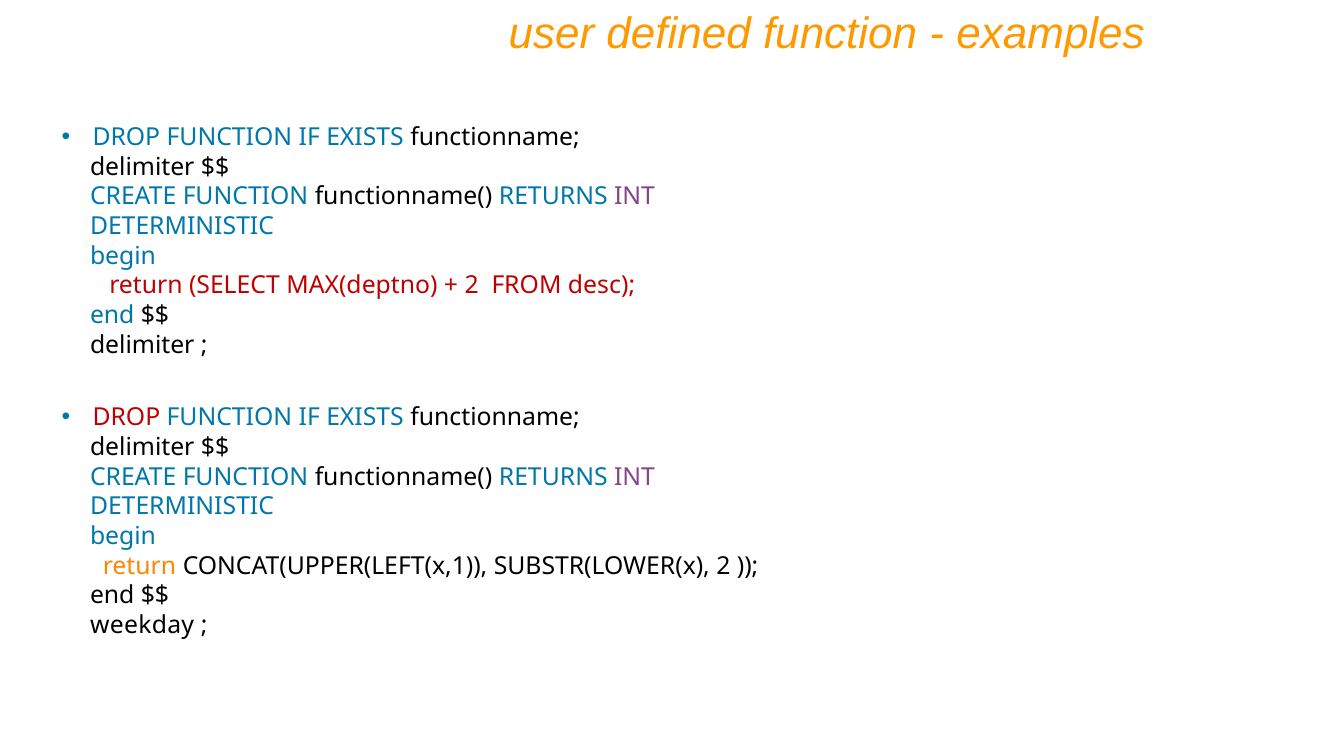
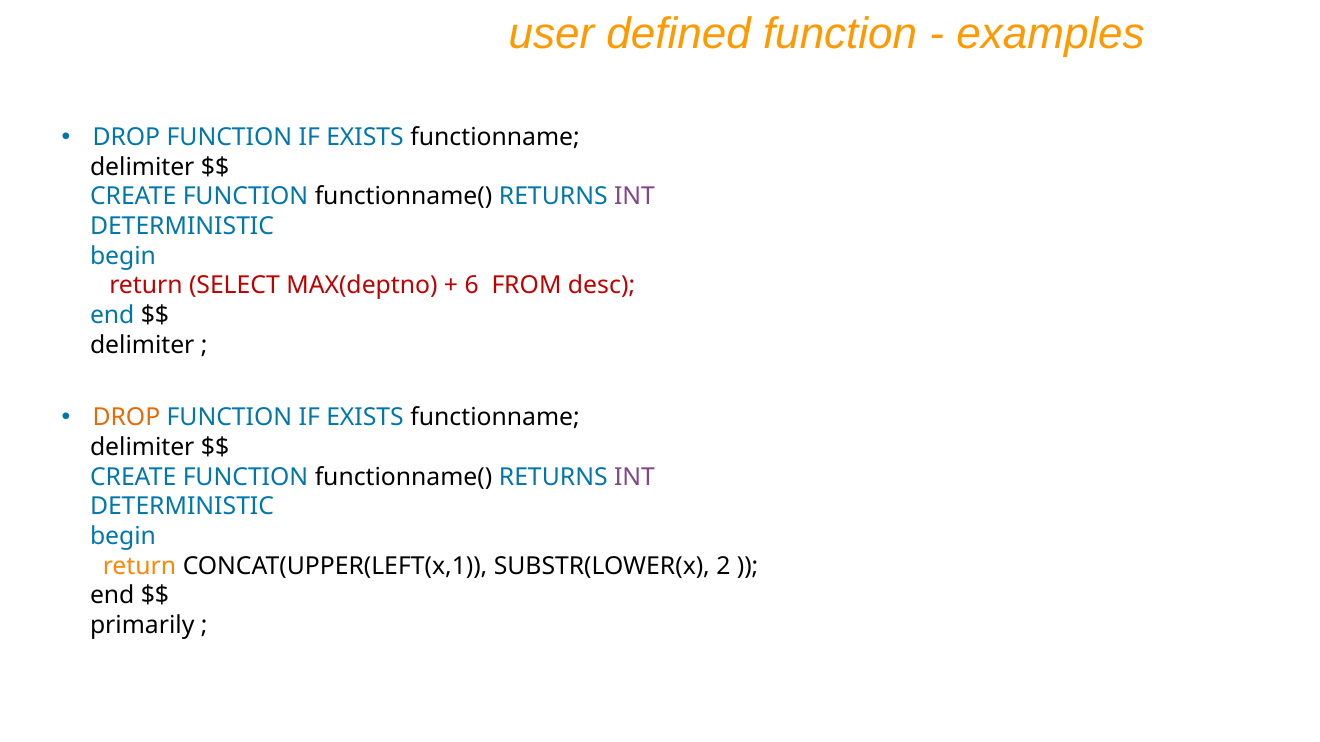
2: 2 -> 6 (472, 286)
DROP colour: red -> orange (126, 418)
weekday: weekday -> primarily (142, 626)
